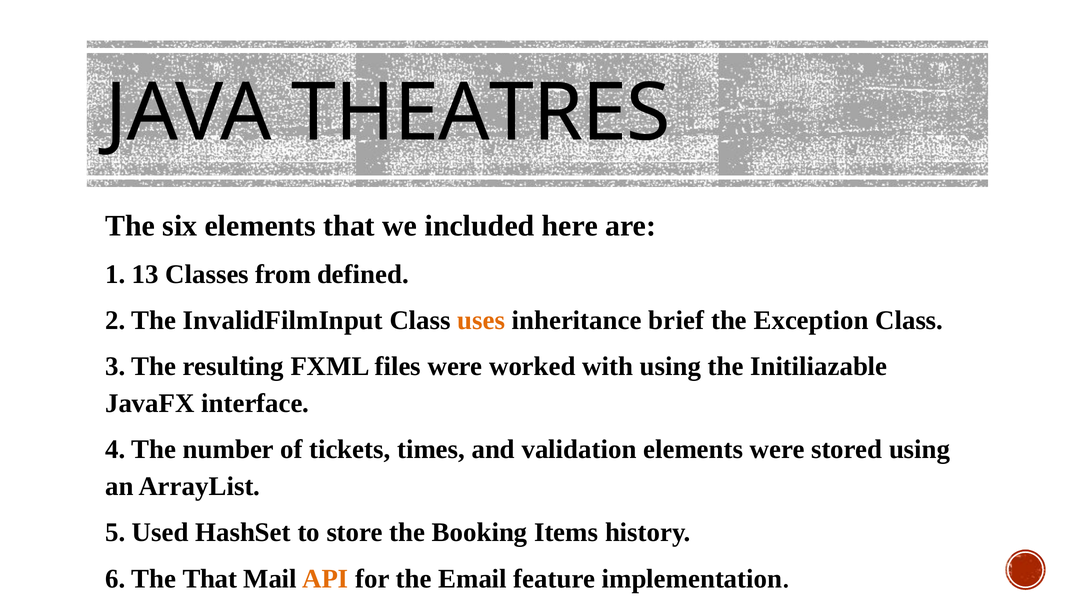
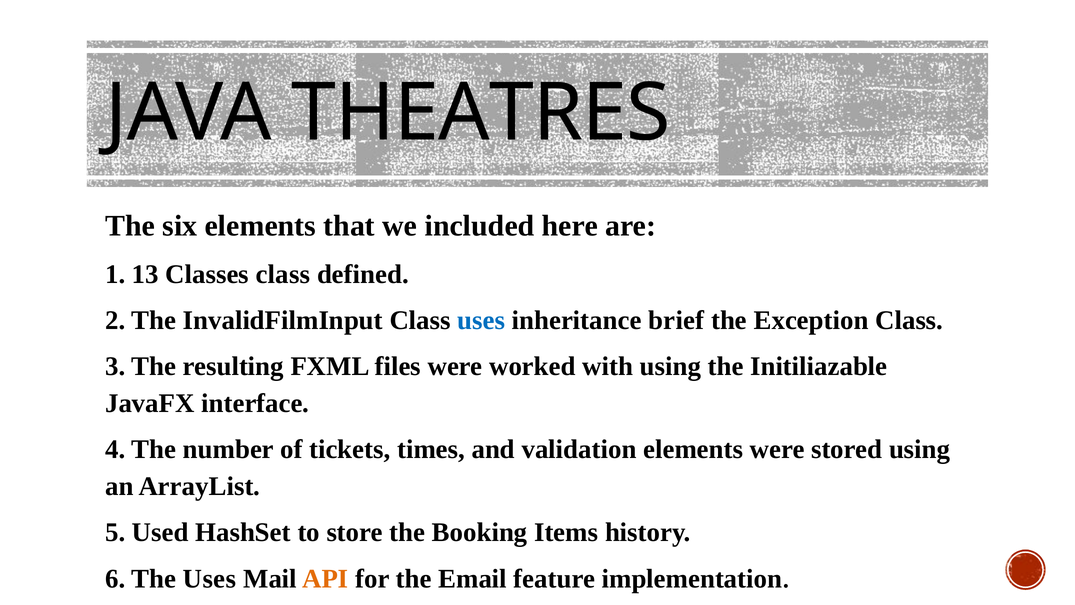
Classes from: from -> class (283, 274)
uses colour: orange -> blue (481, 320)
The That: That -> Uses (210, 578)
